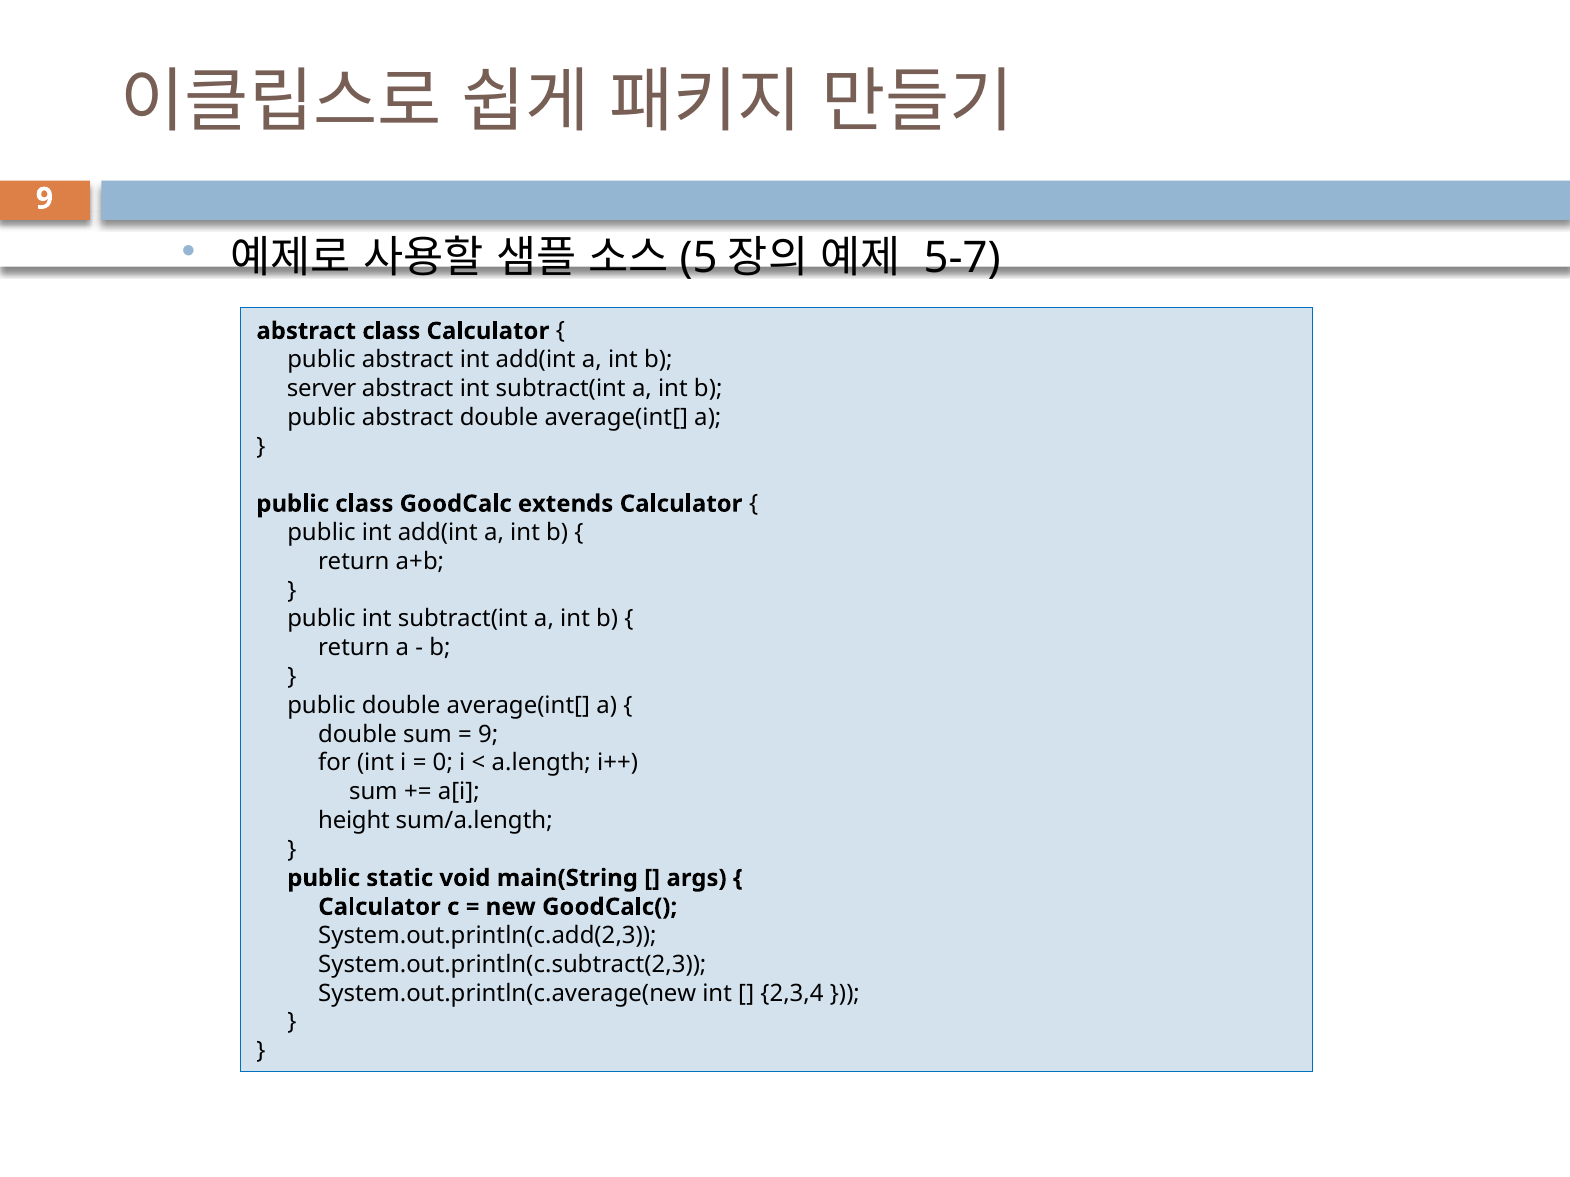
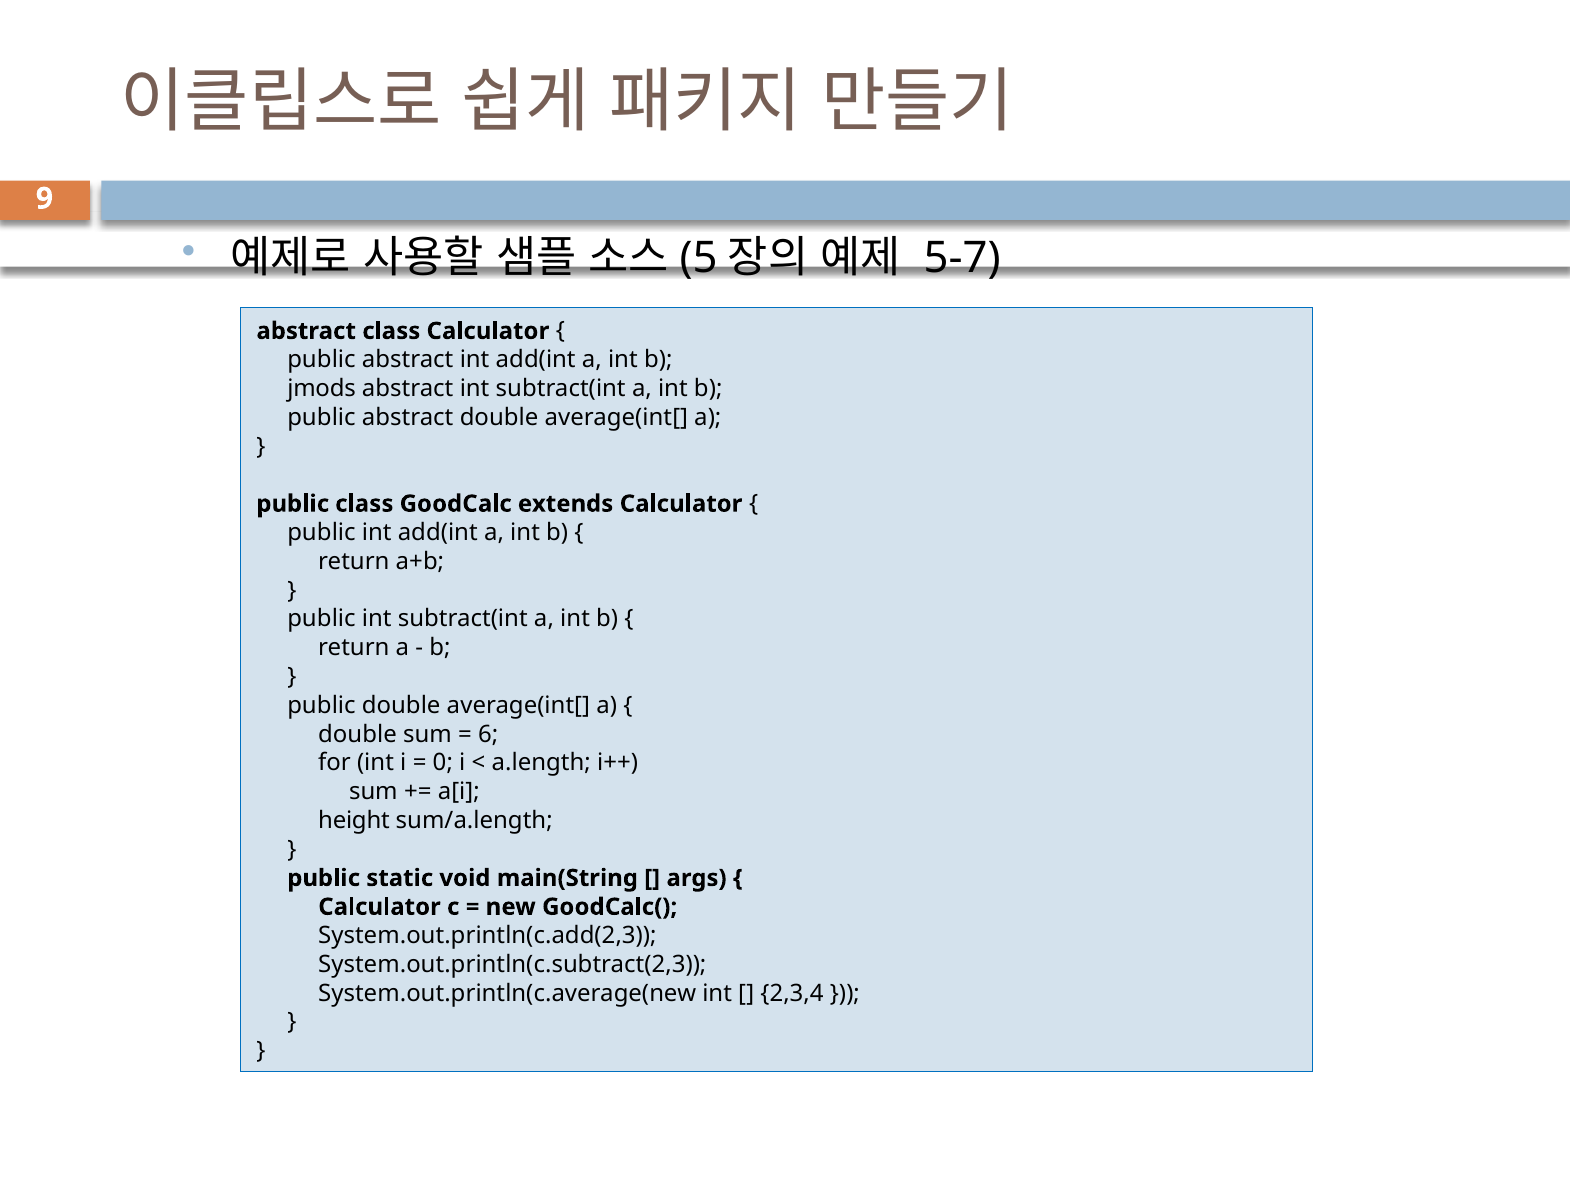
server: server -> jmods (322, 389)
9: 9 -> 6 (488, 734)
